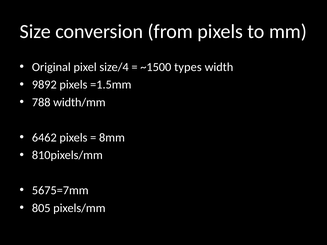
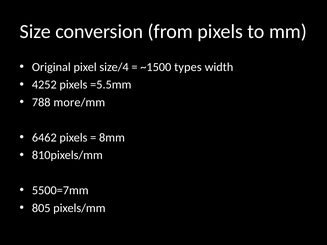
9892: 9892 -> 4252 (44, 85)
=1.5mm: =1.5mm -> =5.5mm (111, 85)
width/mm: width/mm -> more/mm (79, 102)
5675=7mm: 5675=7mm -> 5500=7mm (60, 191)
